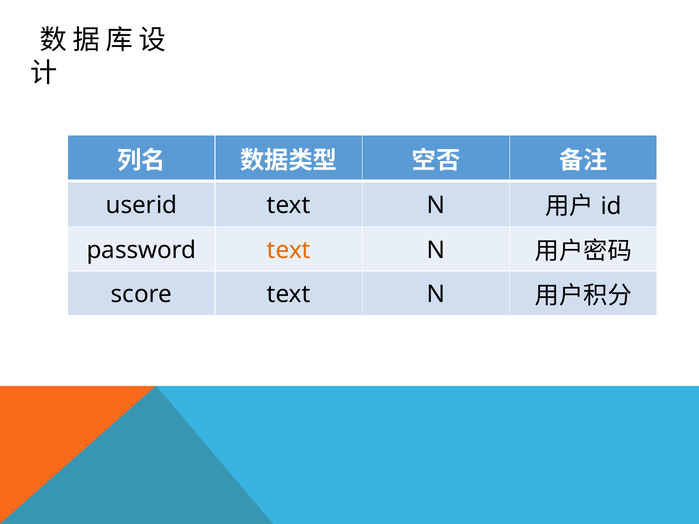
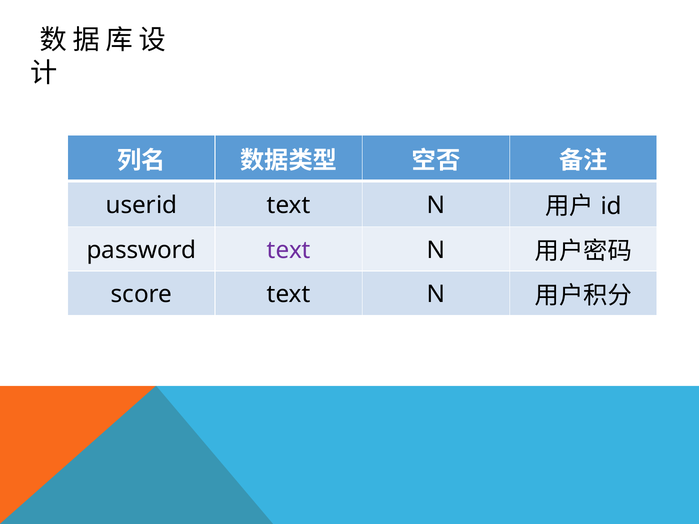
text colour: orange -> purple (289, 250)
